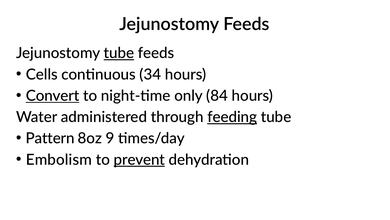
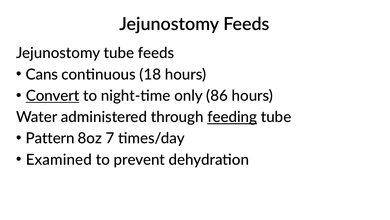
tube underline: present -> none (119, 53)
Cells: Cells -> Cans (42, 74)
34: 34 -> 18 (150, 74)
84: 84 -> 86 (217, 96)
9: 9 -> 7 (110, 138)
Embolism: Embolism -> Examined (59, 159)
prevent underline: present -> none (139, 159)
